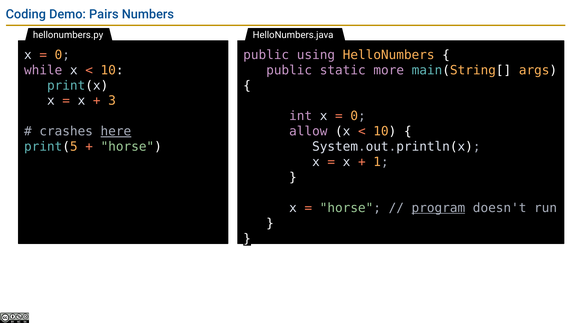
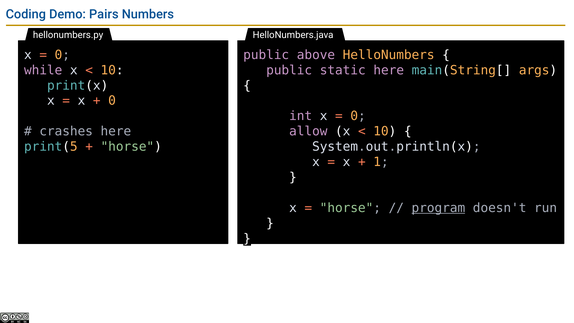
using: using -> above (316, 55)
static more: more -> here (389, 70)
3: 3 -> 0 (112, 101)
here underline: present -> none (116, 131)
